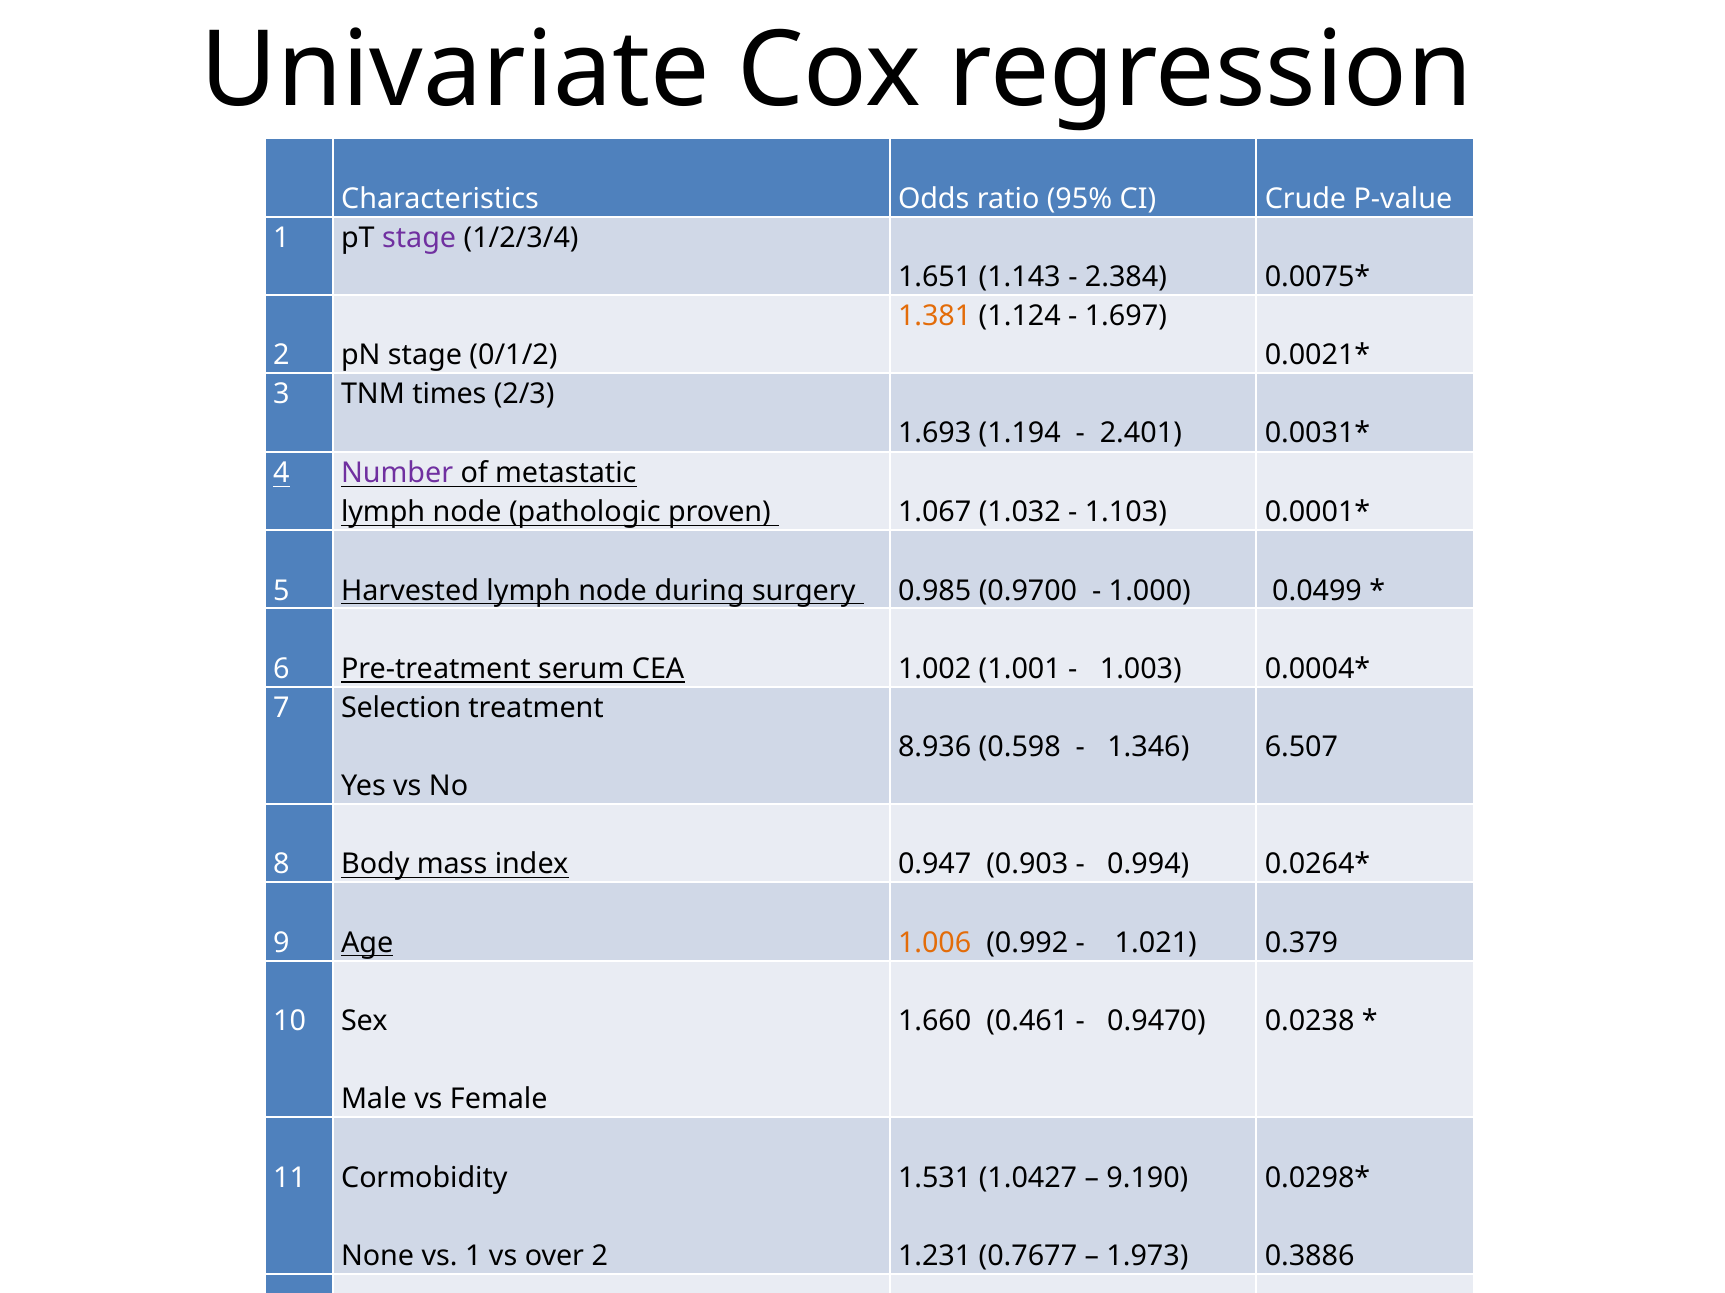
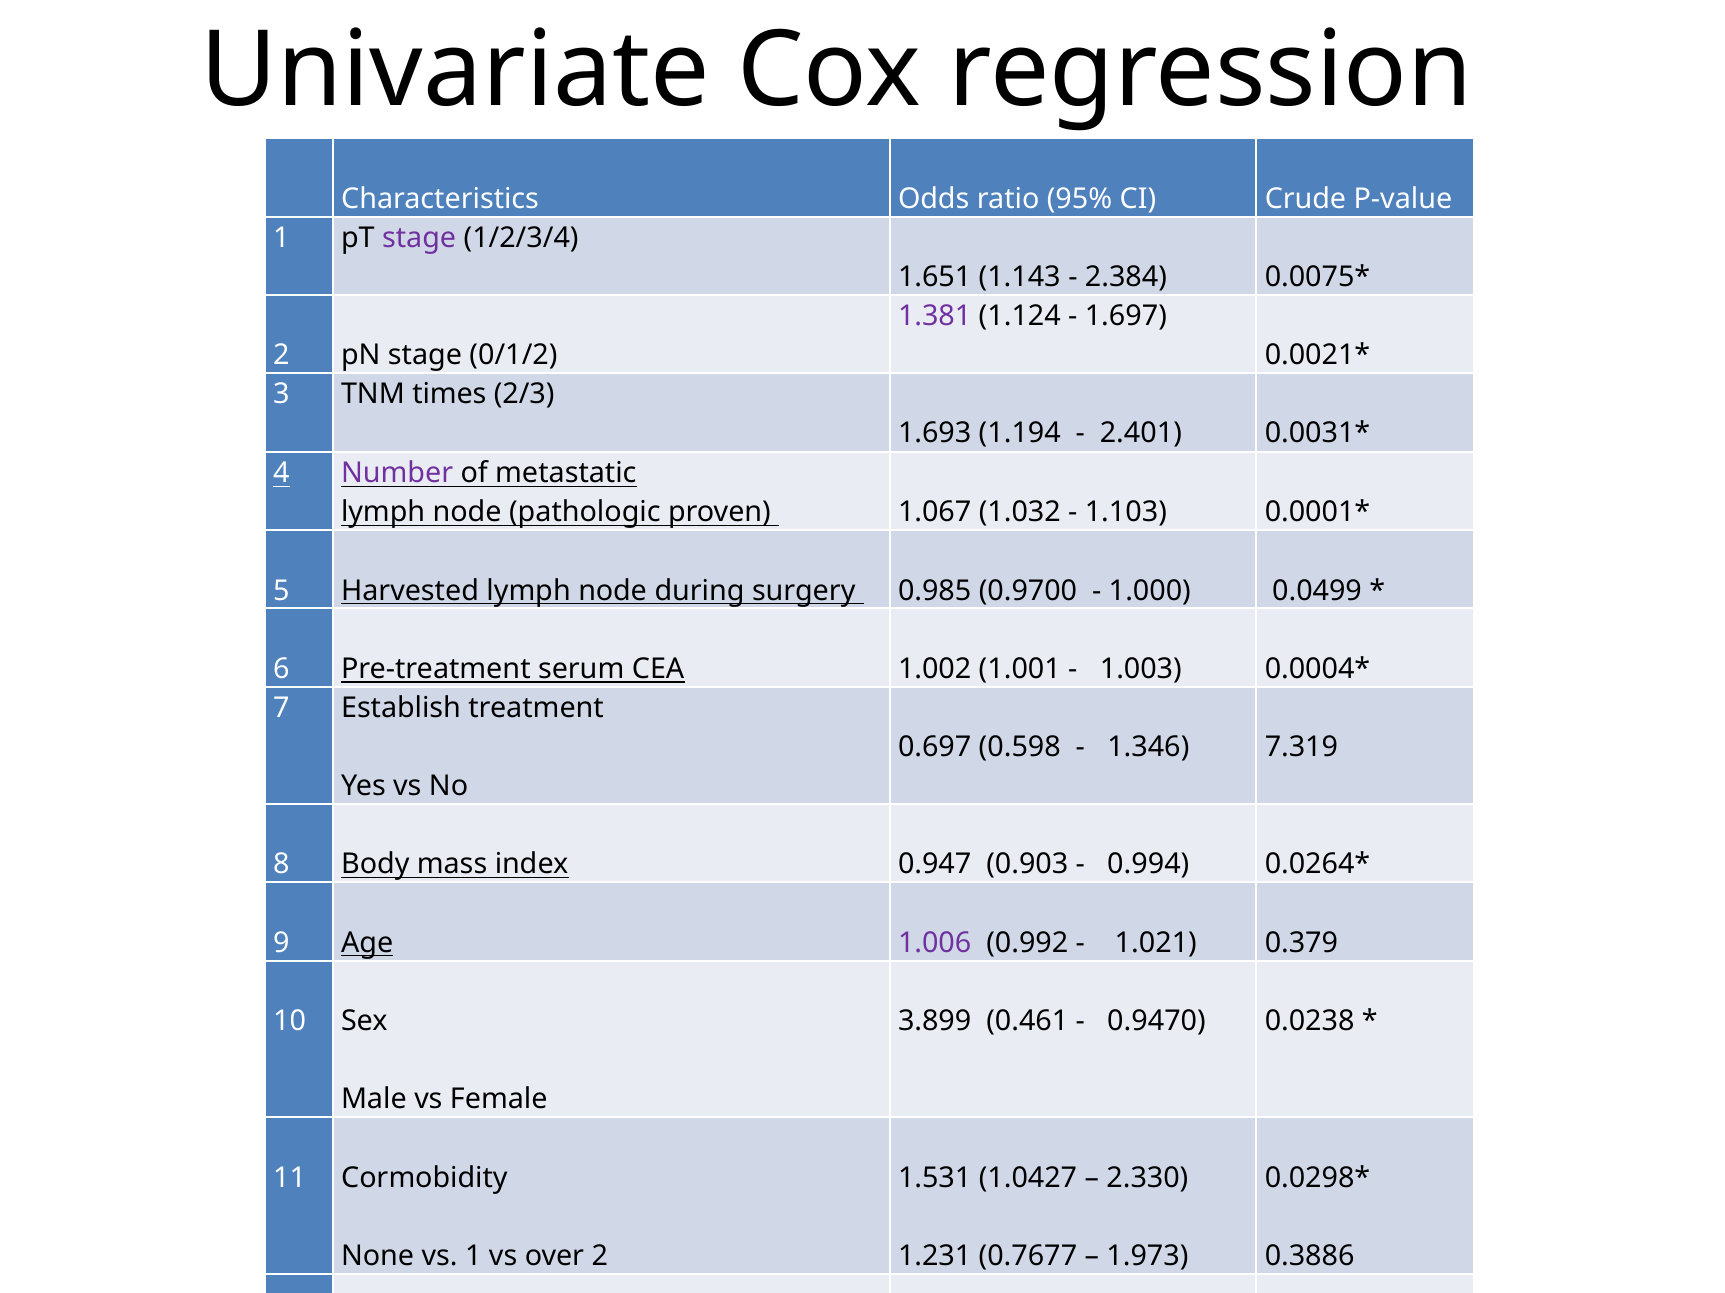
1.381 colour: orange -> purple (935, 316)
Selection: Selection -> Establish (401, 708)
8.936: 8.936 -> 0.697 (935, 747)
6.507: 6.507 -> 7.319 (1301, 747)
1.006 colour: orange -> purple (935, 943)
1.660: 1.660 -> 3.899 (935, 1022)
9.190: 9.190 -> 2.330 (1147, 1178)
